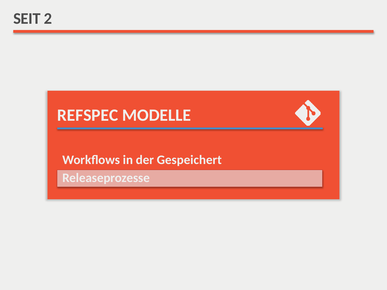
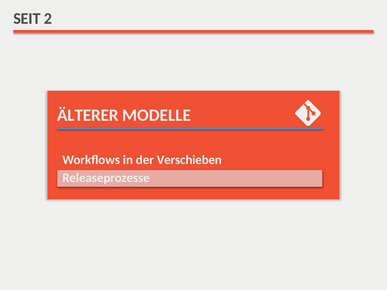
REFSPEC: REFSPEC -> ÄLTERER (88, 115)
Gespeichert: Gespeichert -> Verschieben (189, 160)
